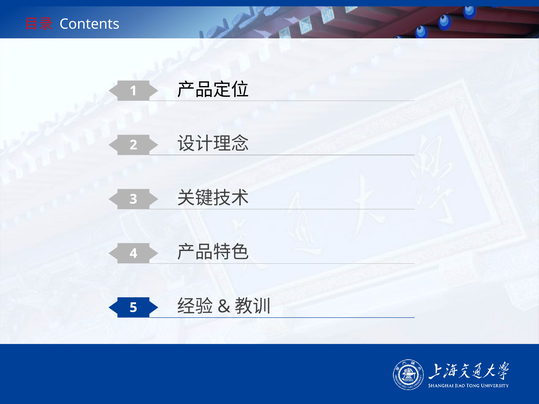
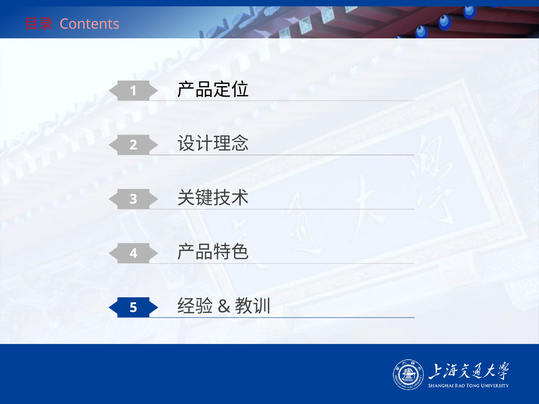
Contents colour: white -> pink (89, 24)
